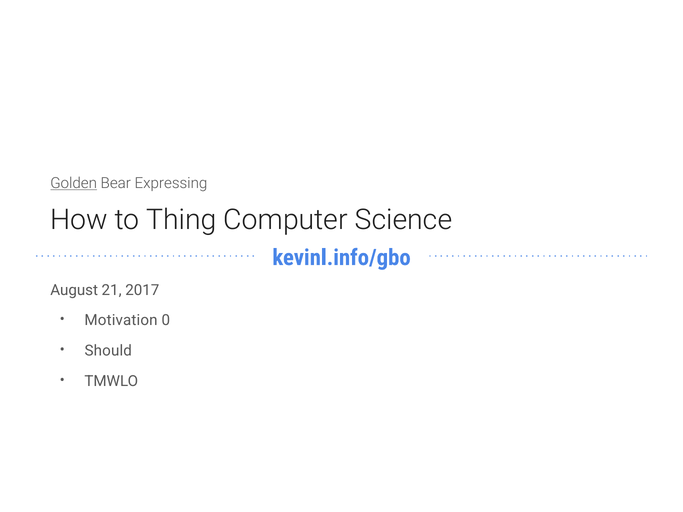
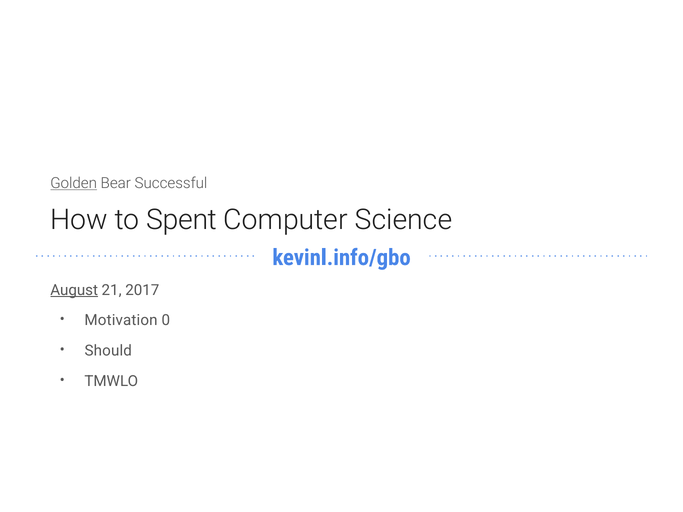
Expressing: Expressing -> Successful (171, 183)
Thing: Thing -> Spent (182, 220)
August underline: none -> present (74, 290)
